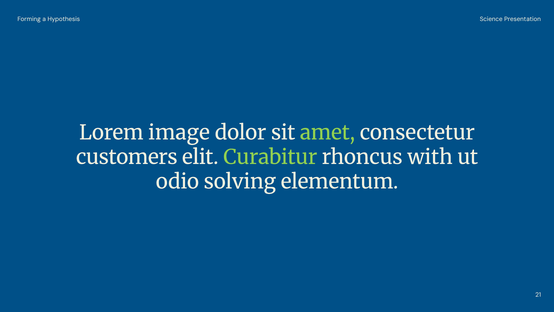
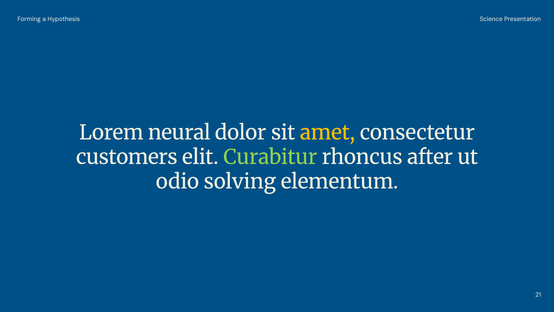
image: image -> neural (179, 133)
amet colour: light green -> yellow (327, 133)
with: with -> after (430, 157)
